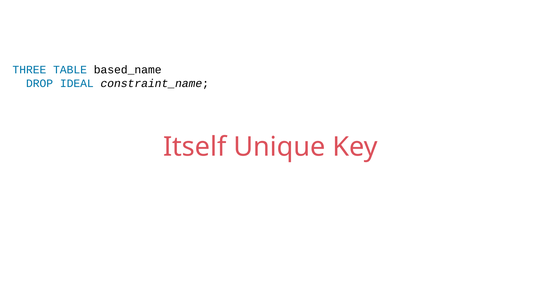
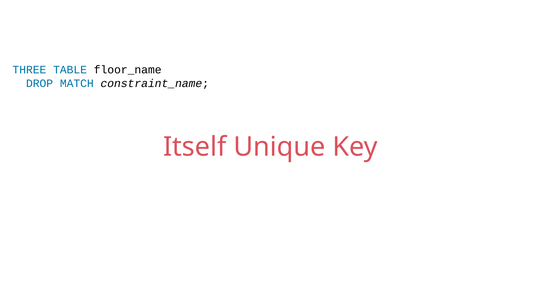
based_name: based_name -> floor_name (128, 70)
IDEAL: IDEAL -> MATCH (77, 83)
